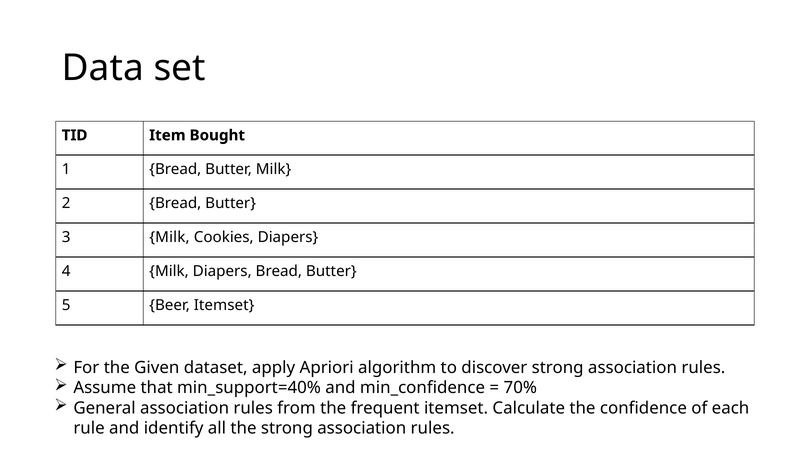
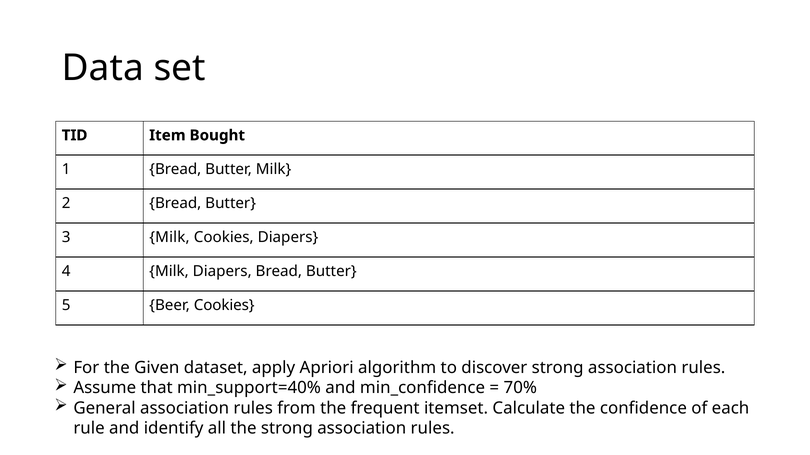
Beer Itemset: Itemset -> Cookies (224, 306)
